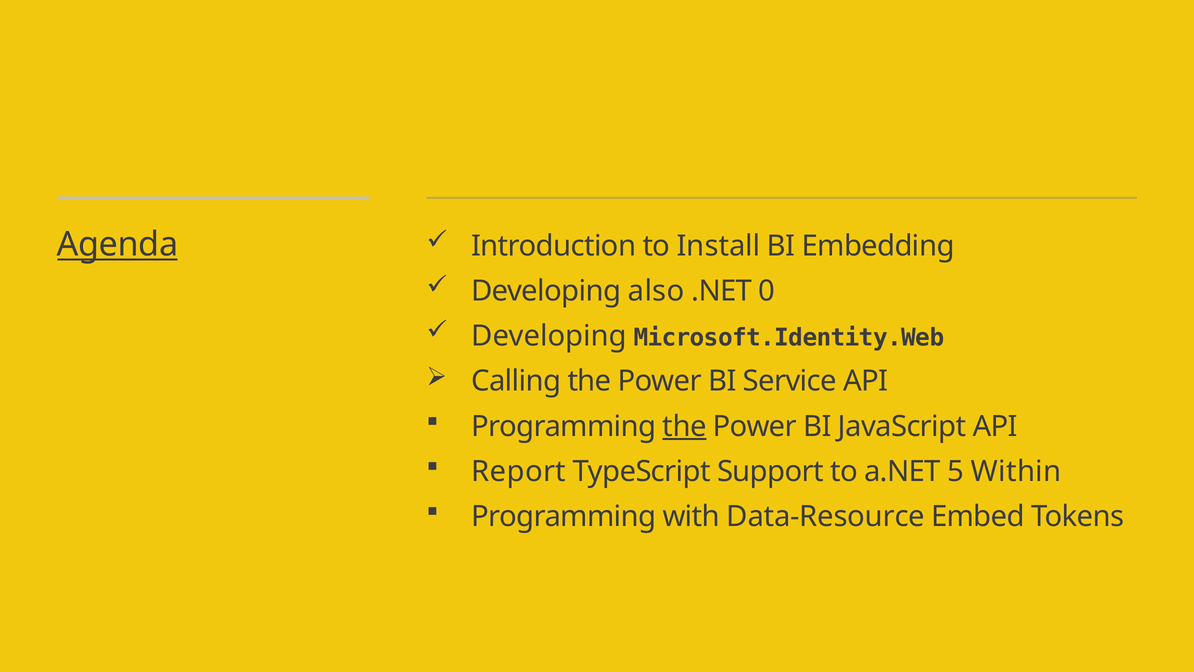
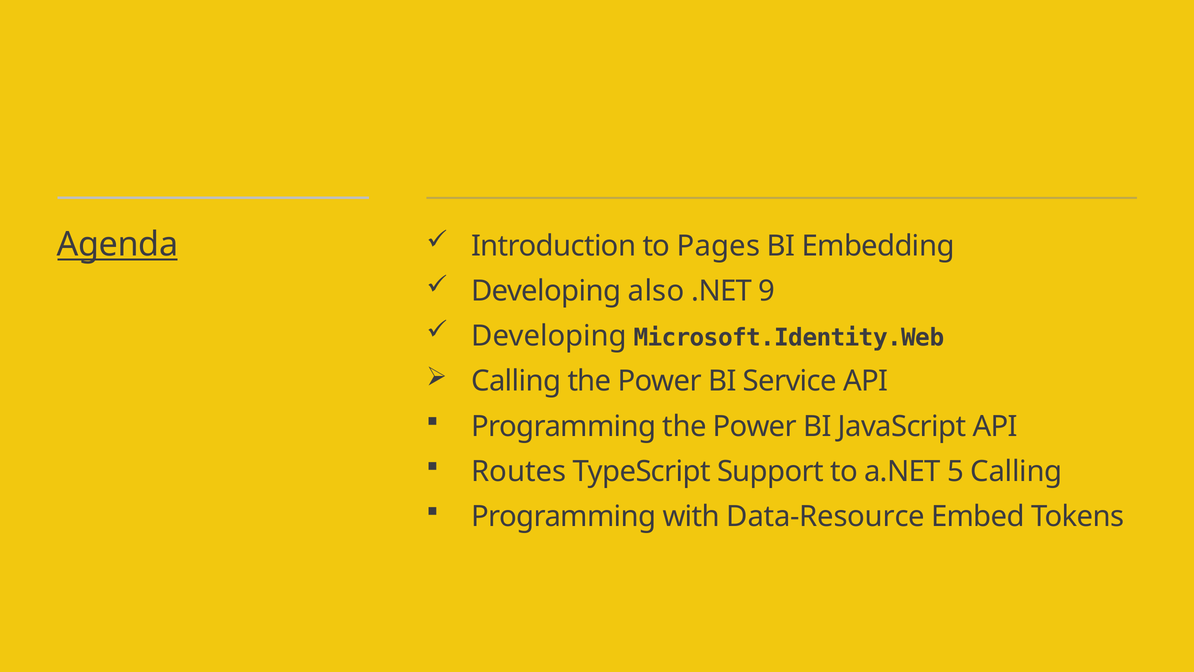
Install: Install -> Pages (718, 246)
0: 0 -> 9 (767, 291)
the underline: present -> none (685, 426)
Report: Report -> Routes (519, 471)
5 Within: Within -> Calling (1016, 471)
